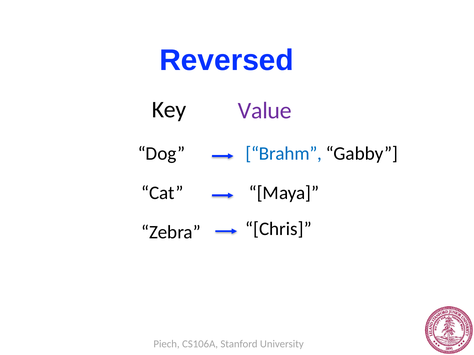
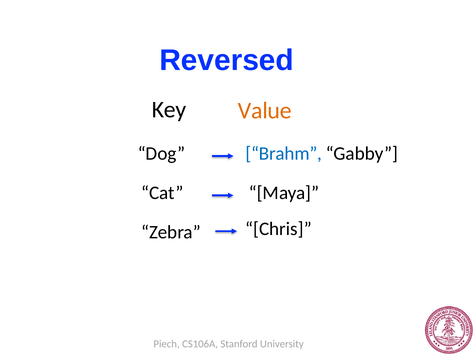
Value colour: purple -> orange (265, 111)
